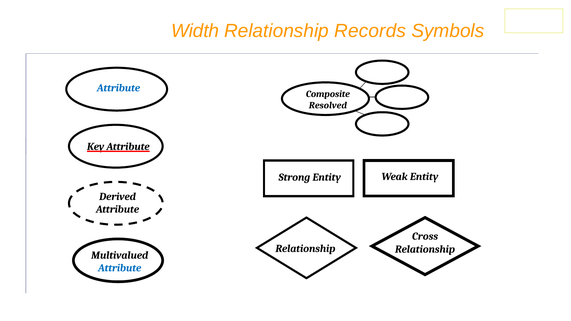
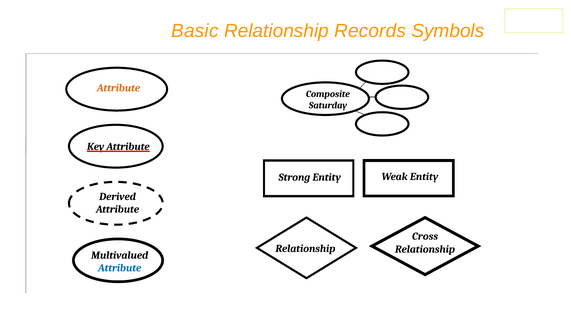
Width: Width -> Basic (195, 31)
Attribute colour: blue -> orange (119, 88)
Resolved: Resolved -> Saturday (328, 106)
